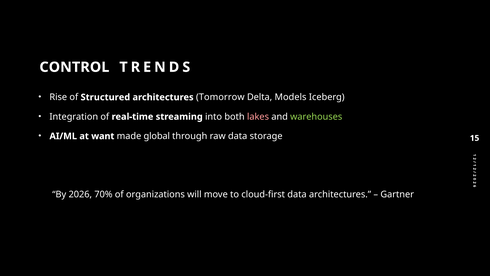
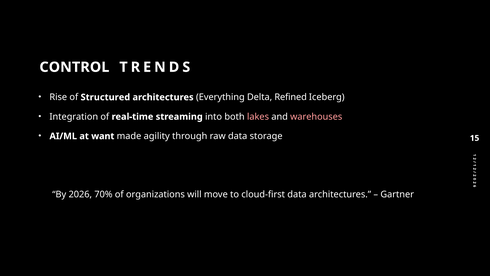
Tomorrow: Tomorrow -> Everything (220, 97)
Models: Models -> Refined (291, 97)
warehouses colour: light green -> pink (316, 117)
global: global -> agility (157, 136)
